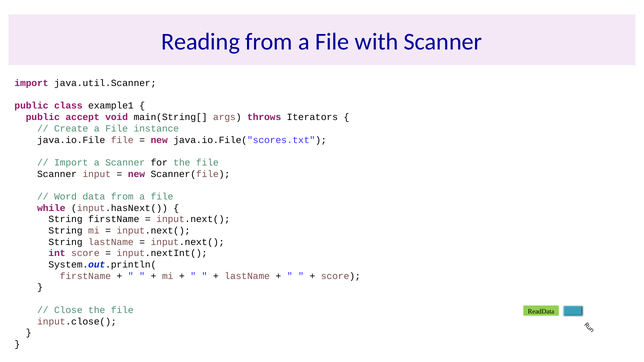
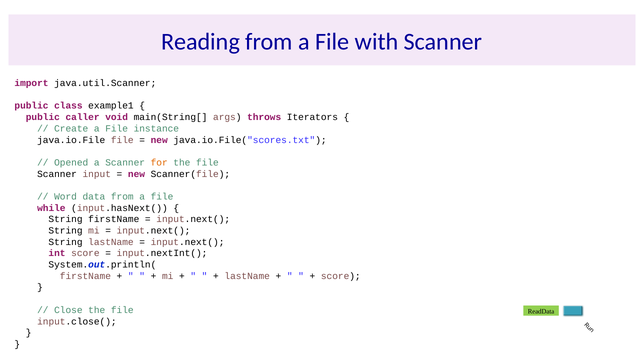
accept: accept -> caller (83, 117)
Import: Import -> Opened (71, 163)
for colour: black -> orange (159, 163)
